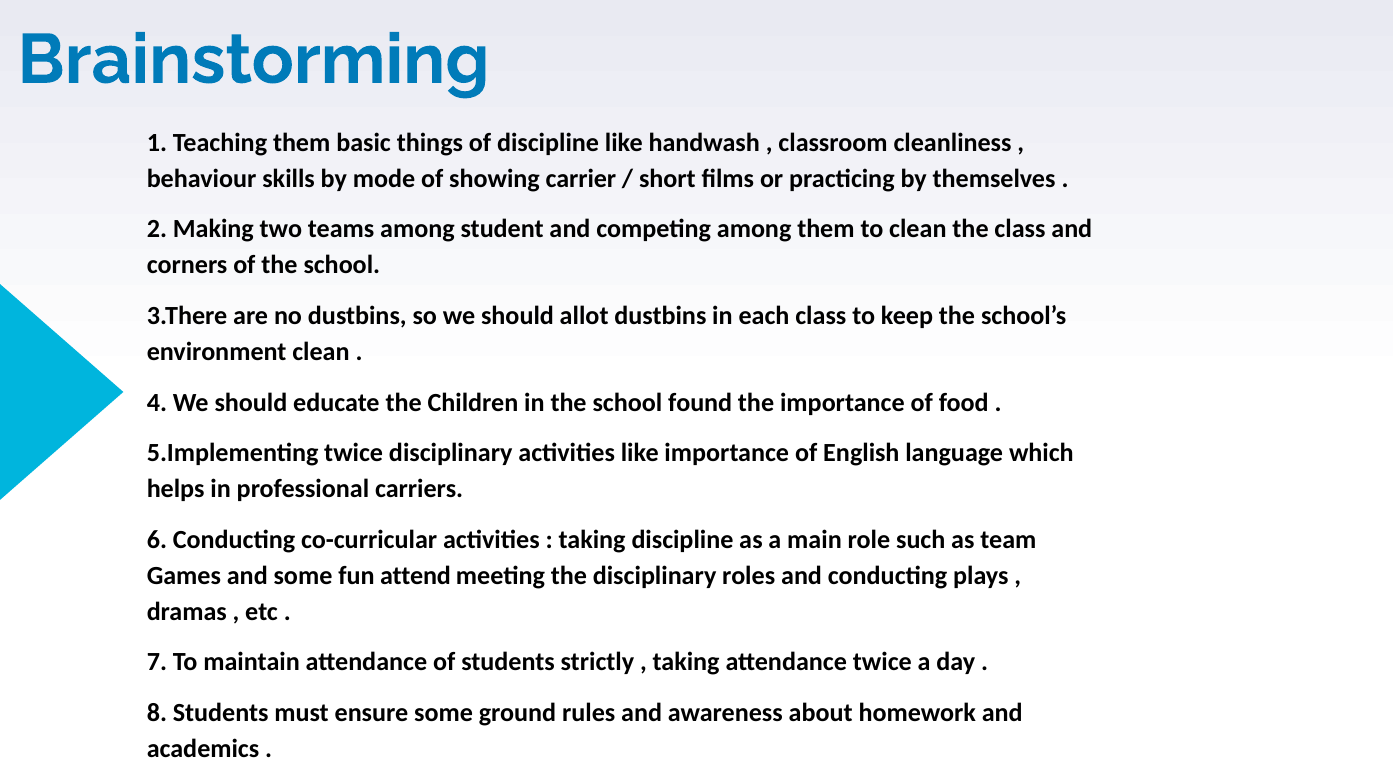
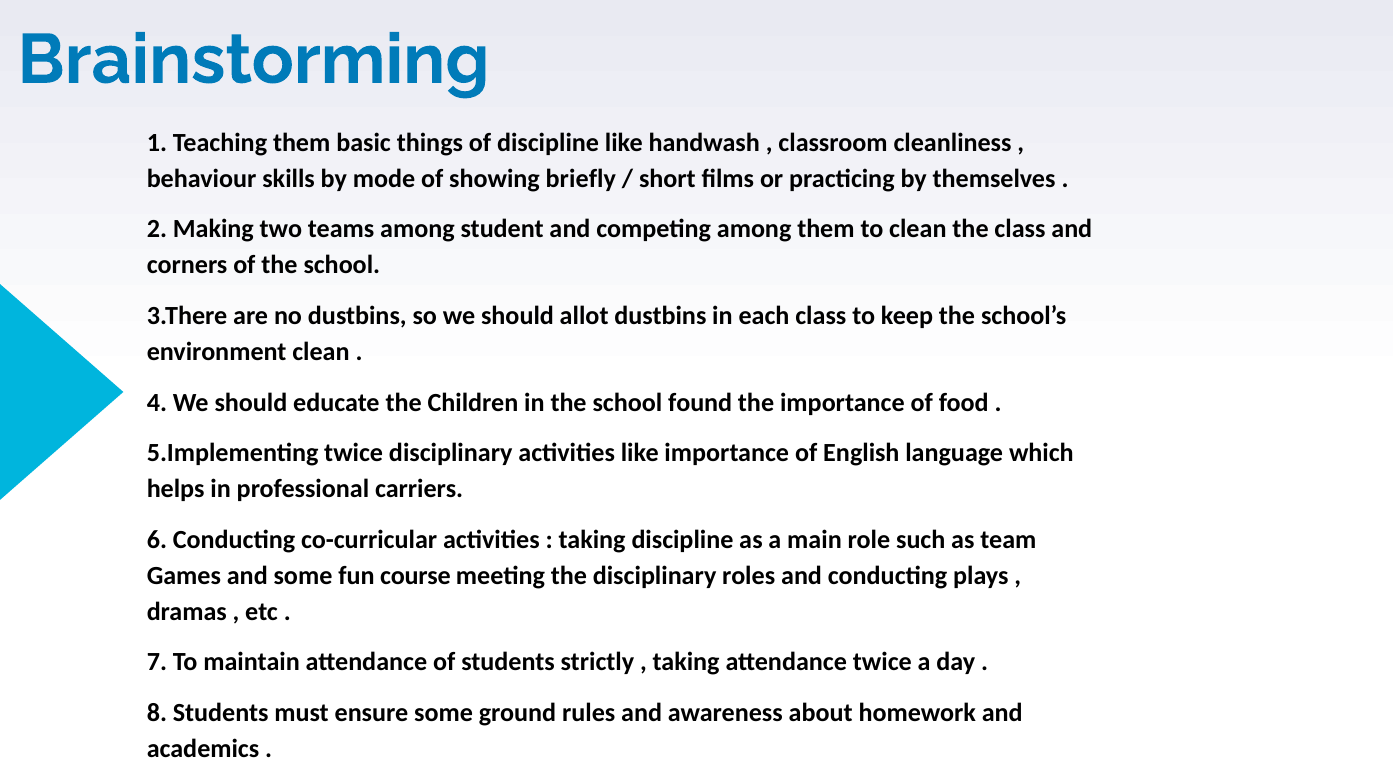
carrier: carrier -> briefly (581, 178)
attend: attend -> course (415, 575)
